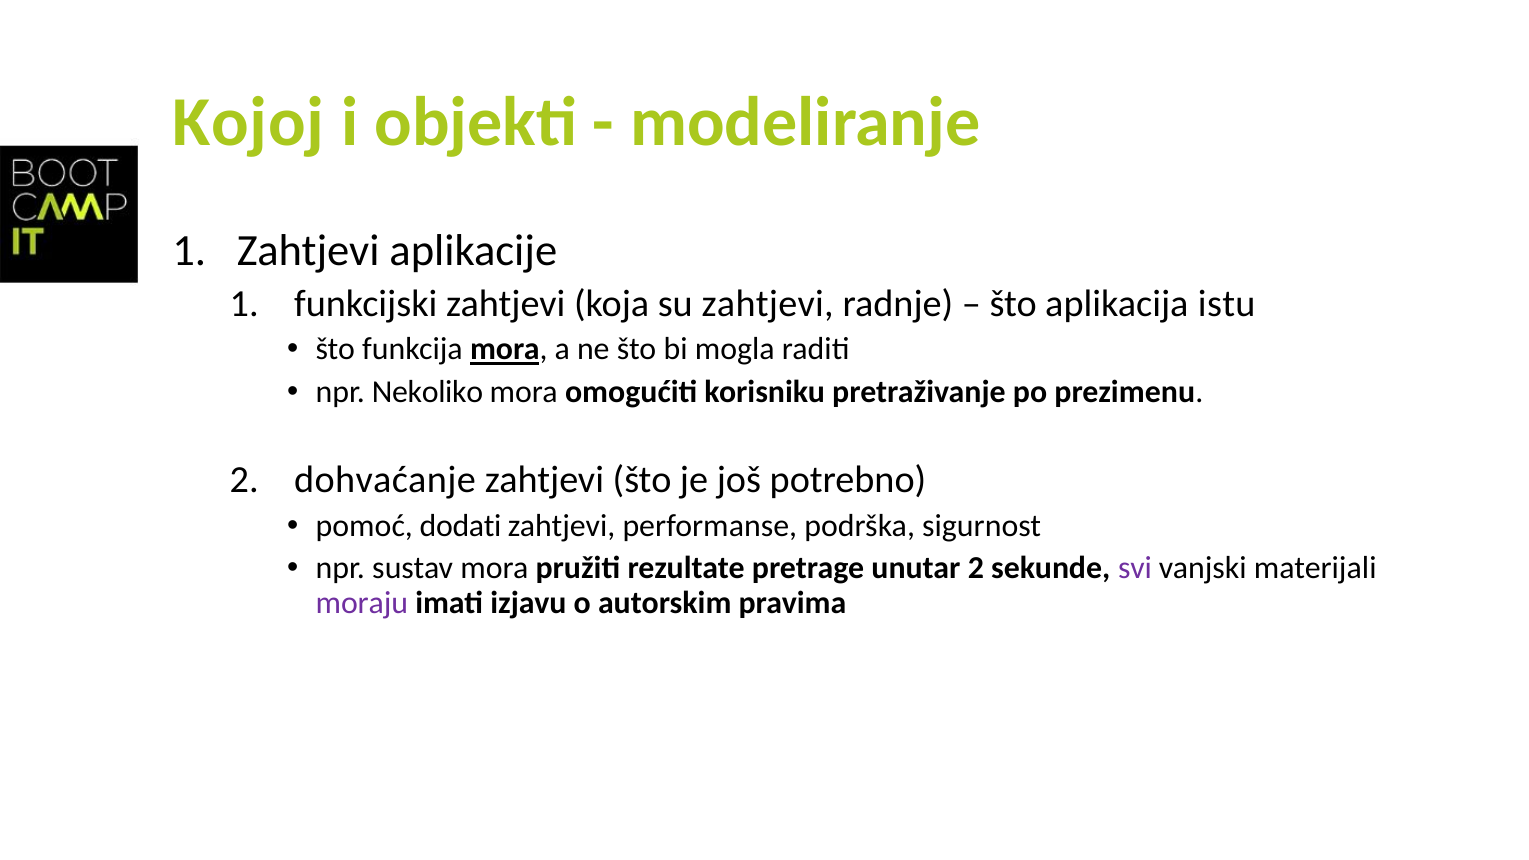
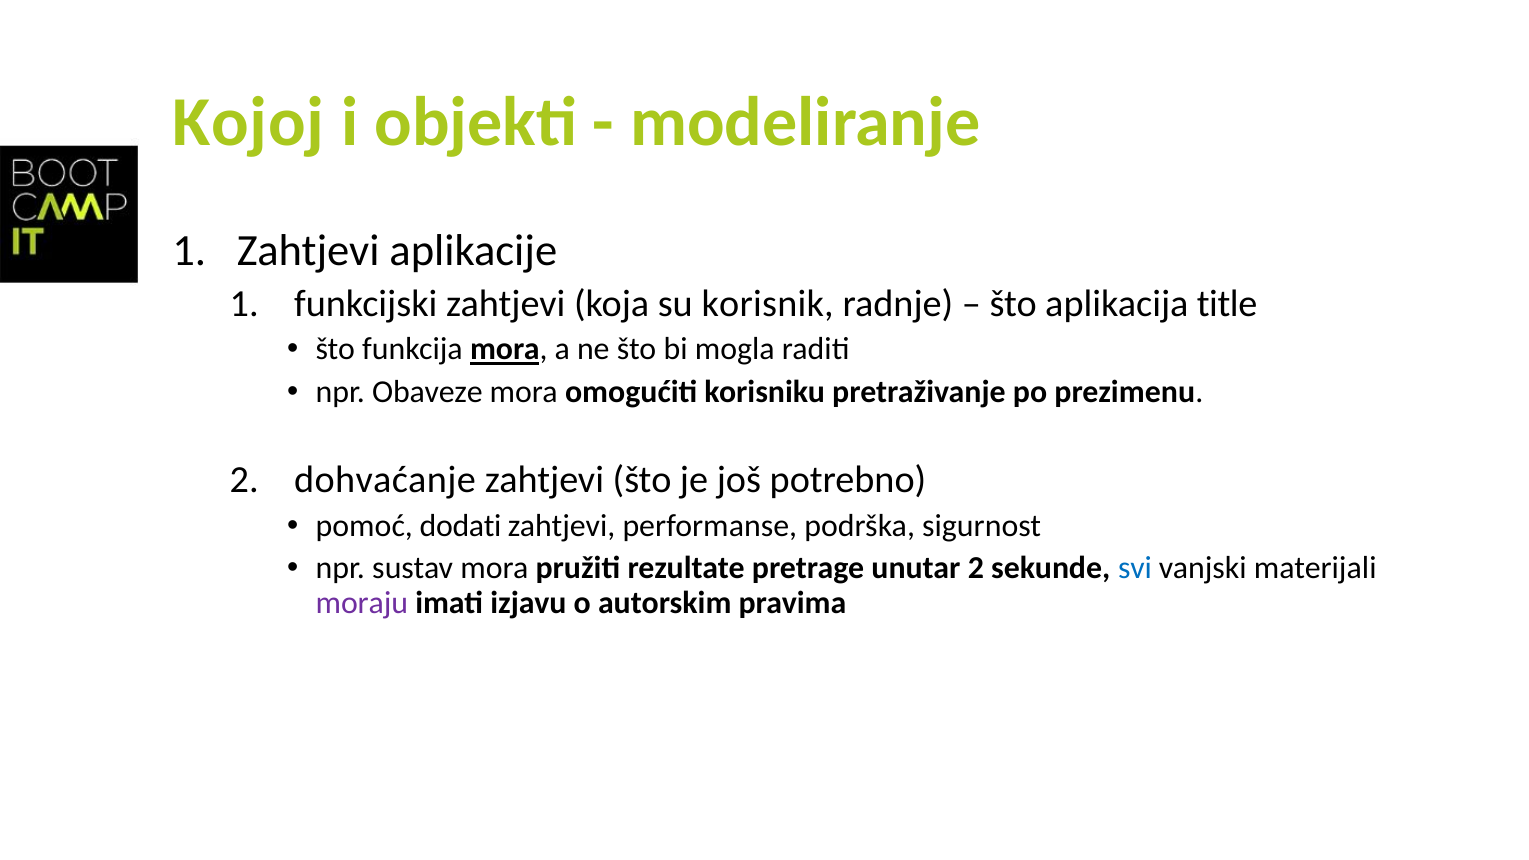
su zahtjevi: zahtjevi -> korisnik (768, 304)
istu: istu -> title (1227, 304)
Nekoliko: Nekoliko -> Obaveze (427, 392)
svi colour: purple -> blue (1135, 568)
